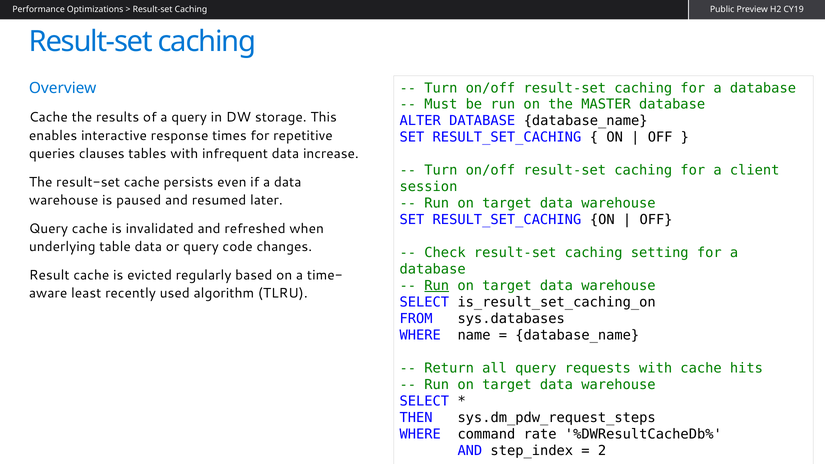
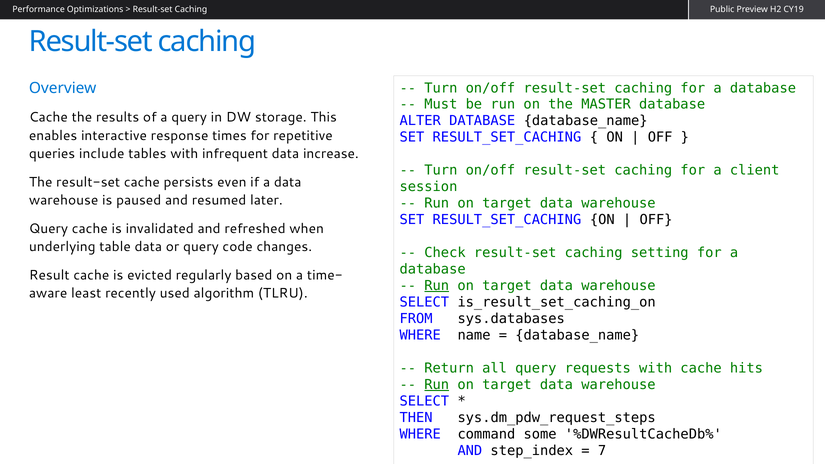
clauses: clauses -> include (102, 154)
Run underline: none -> present (437, 385)
rate: rate -> some (540, 434)
2: 2 -> 7 (602, 451)
